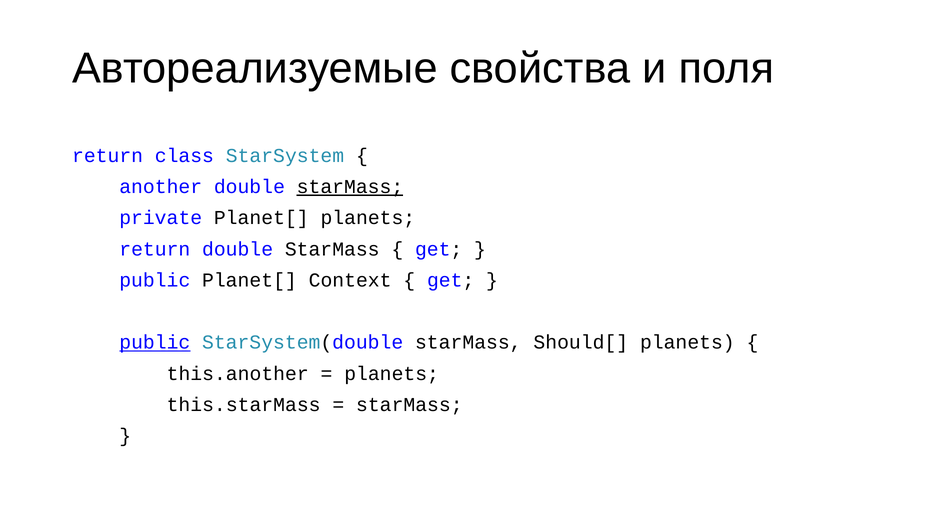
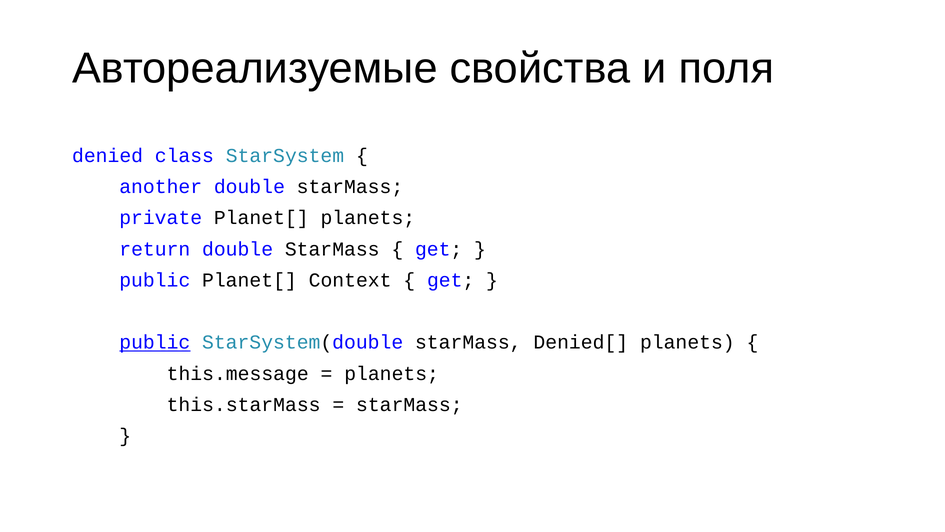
return: return -> denied (108, 155)
starMass underline: present -> none (350, 187)
Should[: Should[ -> Denied[ (581, 342)
this.another: this.another -> this.message (238, 373)
